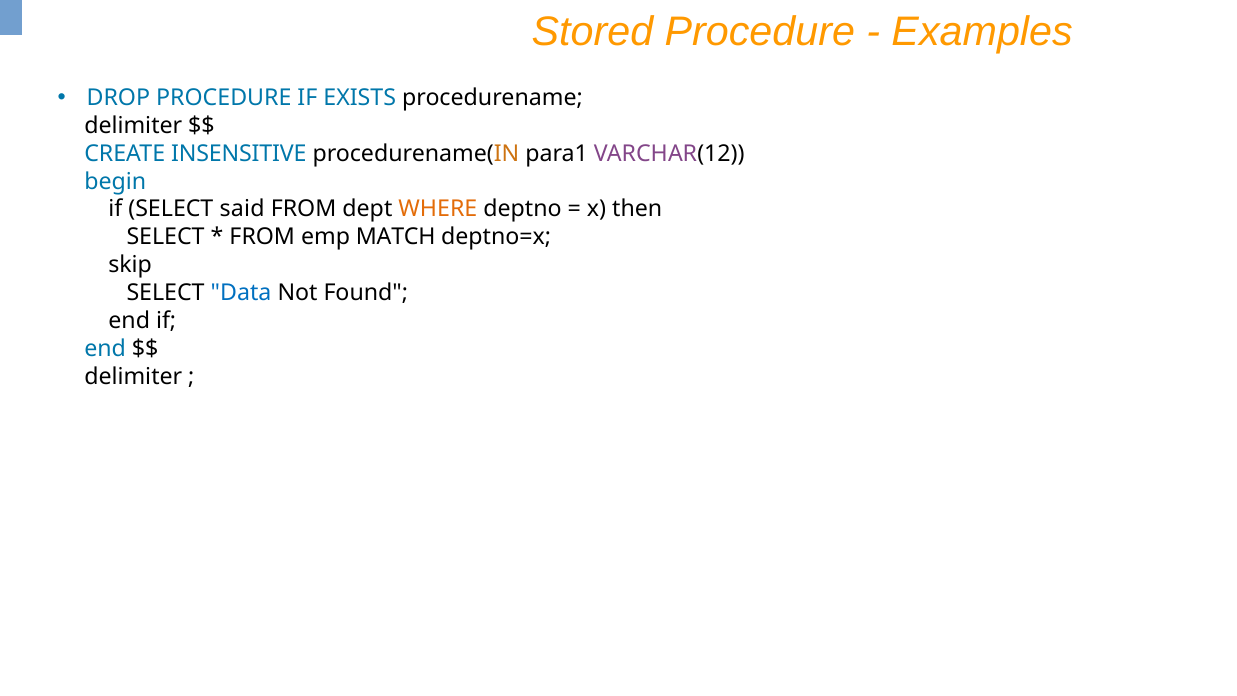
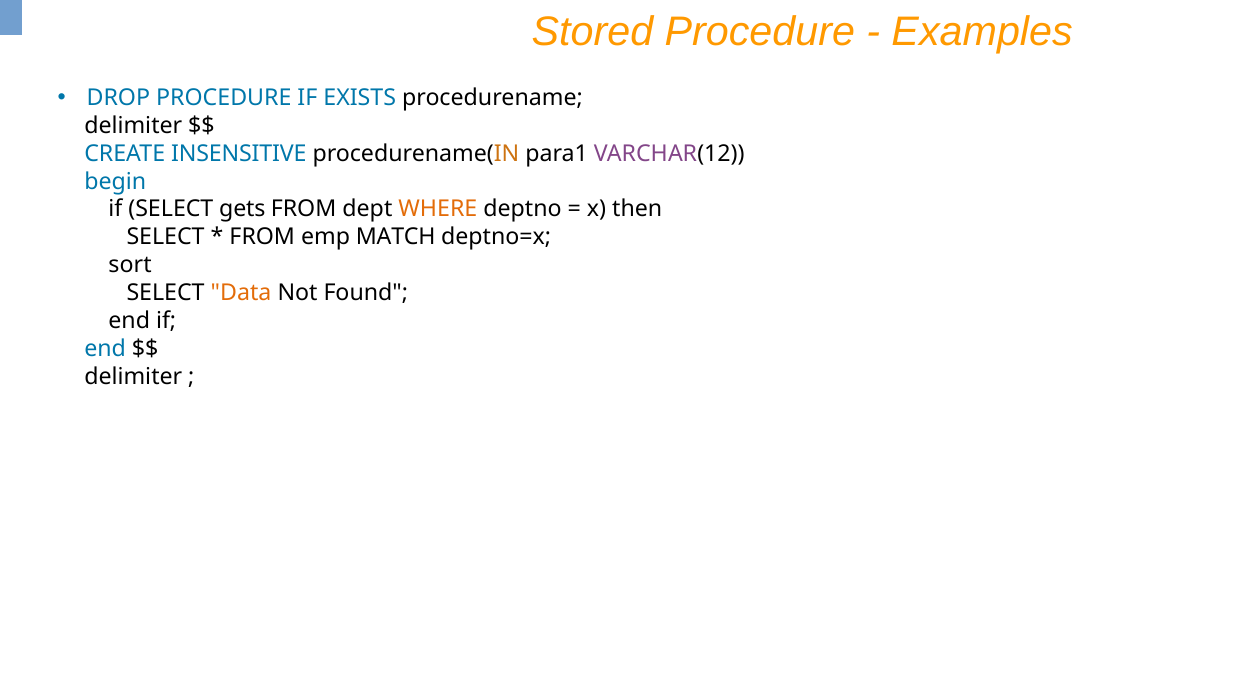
said: said -> gets (242, 209)
skip: skip -> sort (130, 265)
Data colour: blue -> orange (241, 293)
